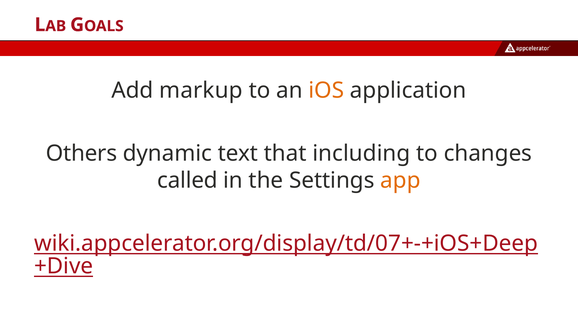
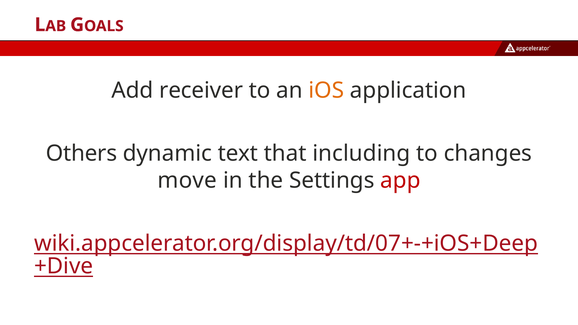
markup: markup -> receiver (201, 91)
called: called -> move (187, 181)
app colour: orange -> red (400, 181)
